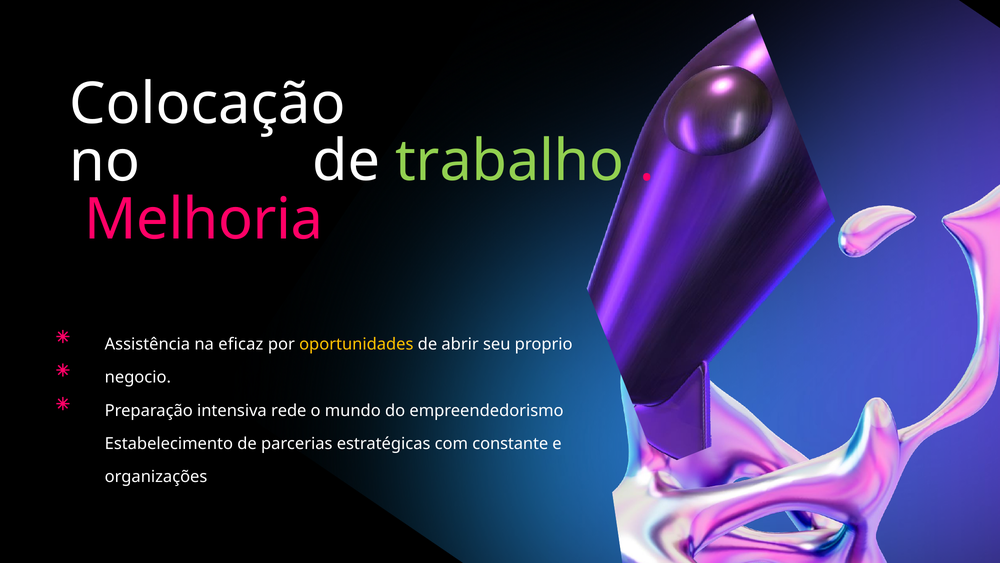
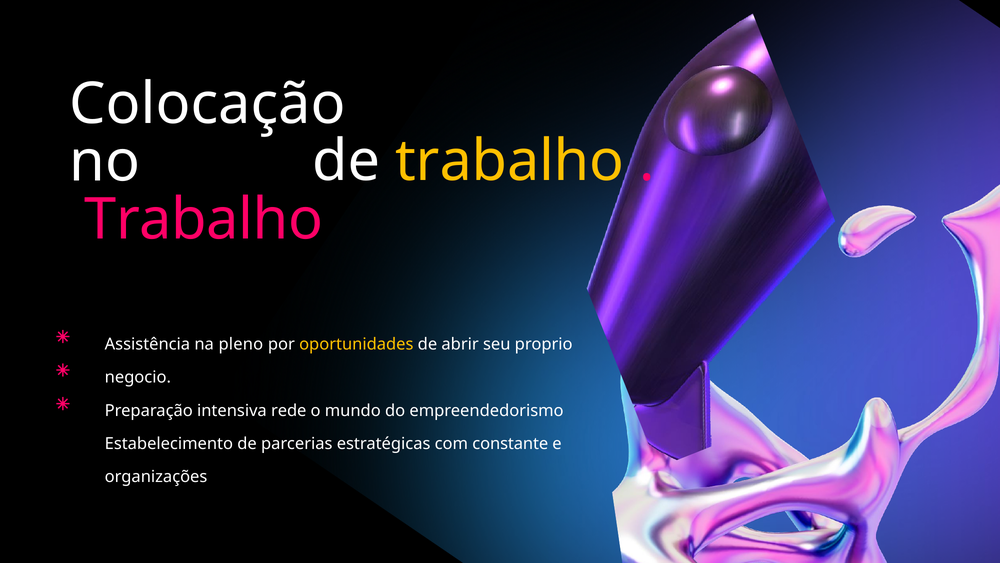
trabalho colour: light green -> yellow (510, 161)
Melhoria: Melhoria -> Trabalho (204, 219)
eficaz: eficaz -> pleno (241, 344)
